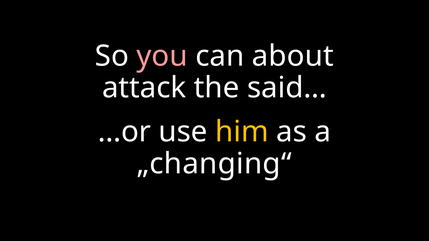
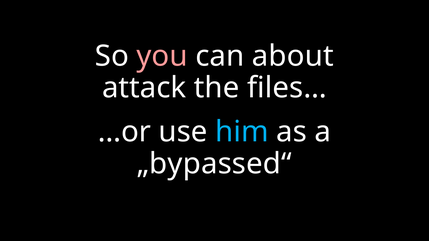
said…: said… -> files… (287, 88)
him colour: yellow -> light blue (242, 132)
„changing“: „changing“ -> „bypassed“ (214, 164)
